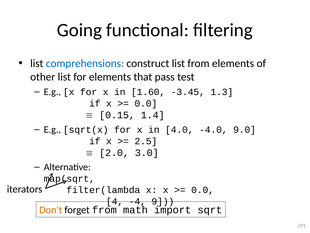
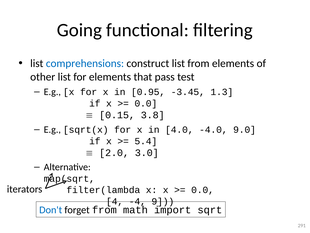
1.60: 1.60 -> 0.95 (148, 92)
1.4: 1.4 -> 3.8 (153, 115)
2.5: 2.5 -> 5.4 (146, 141)
Don't colour: orange -> blue (51, 210)
